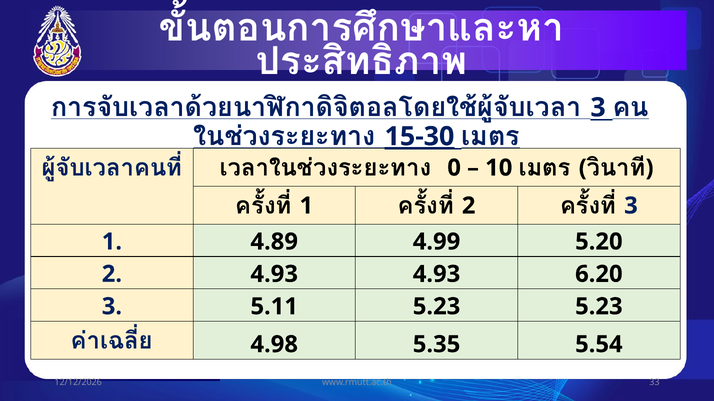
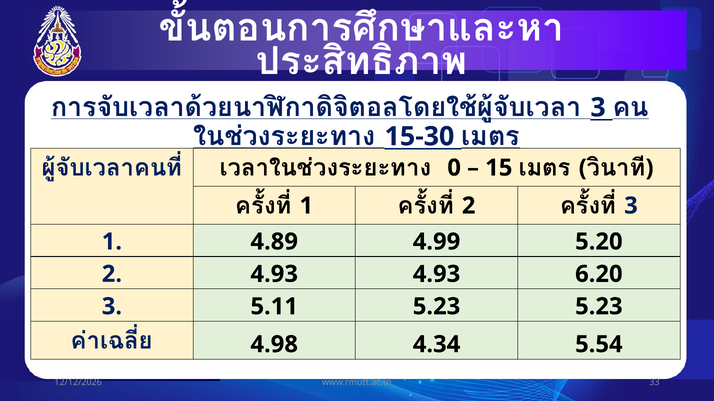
15-30 underline: present -> none (419, 137)
10: 10 -> 15 (499, 168)
5.35: 5.35 -> 4.34 (437, 345)
